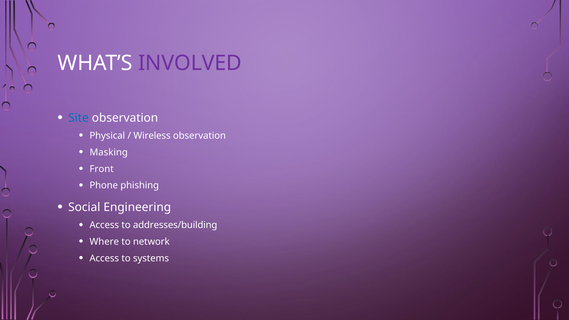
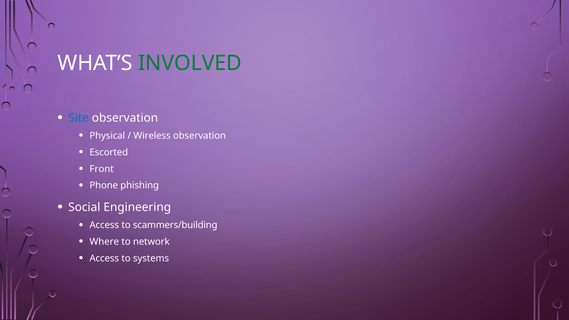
INVOLVED colour: purple -> green (190, 63)
Masking: Masking -> Escorted (109, 152)
addresses/building: addresses/building -> scammers/building (175, 225)
